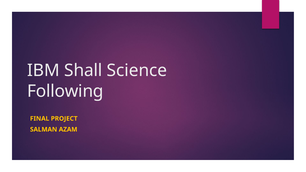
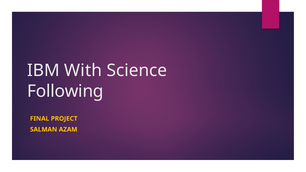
Shall: Shall -> With (83, 71)
